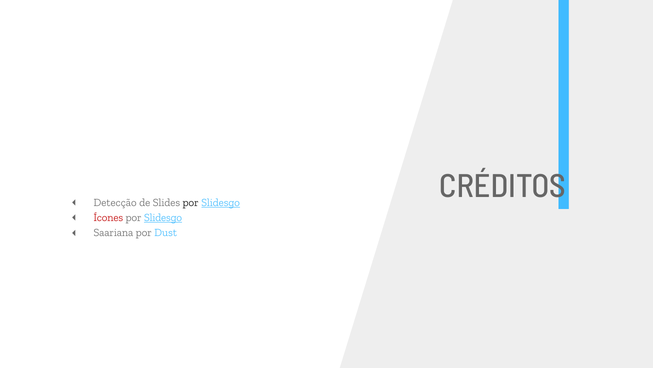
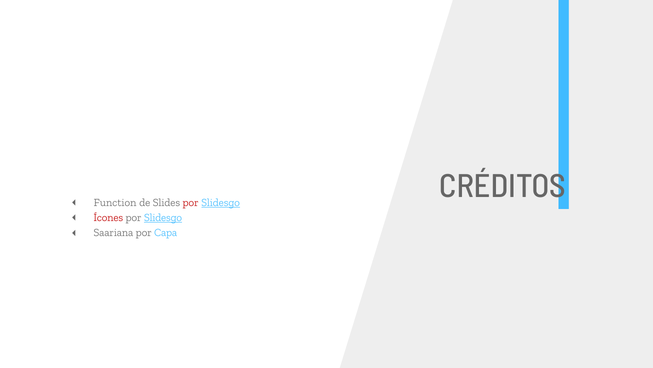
Detecção: Detecção -> Function (115, 202)
por colour: black -> red (191, 202)
Dust: Dust -> Capa (166, 232)
